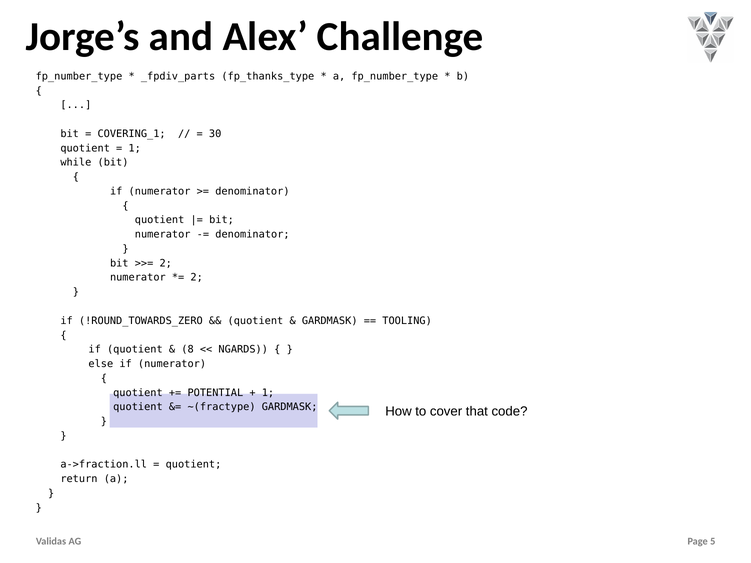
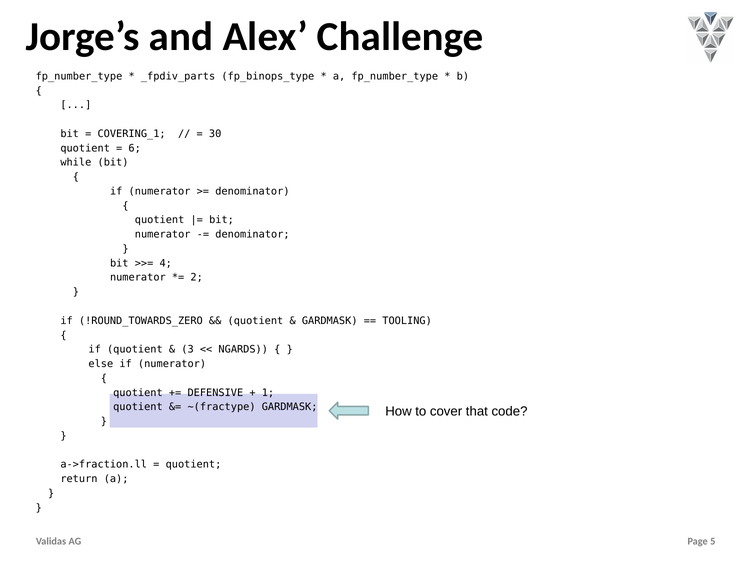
fp_thanks_type: fp_thanks_type -> fp_binops_type (268, 76)
1: 1 -> 6 (135, 148)
2: 2 -> 4 (166, 263)
8: 8 -> 3 (188, 350)
POTENTIAL: POTENTIAL -> DEFENSIVE (215, 393)
